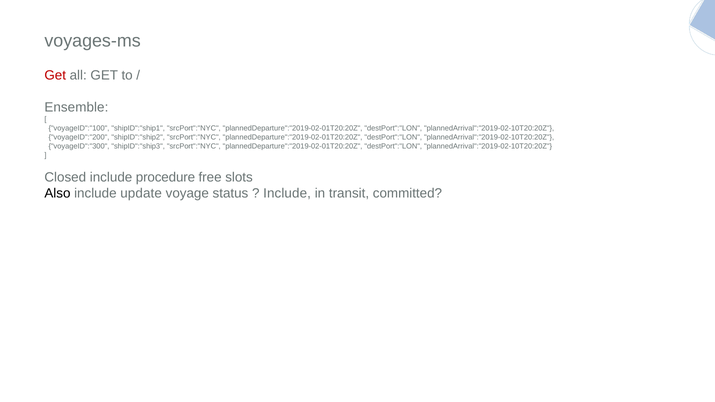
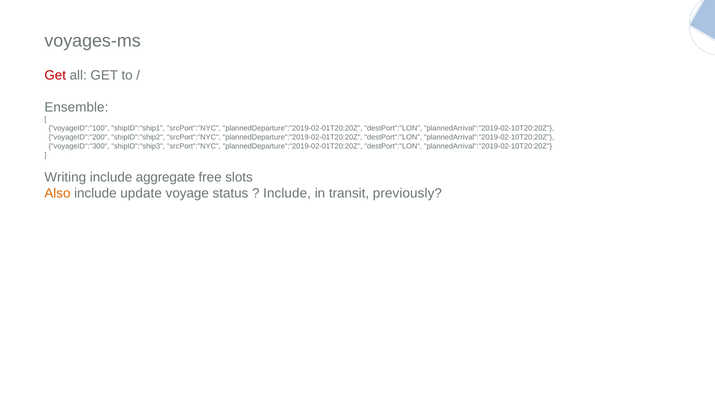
Closed: Closed -> Writing (65, 177)
procedure: procedure -> aggregate (165, 177)
Also colour: black -> orange (57, 193)
committed: committed -> previously (407, 193)
